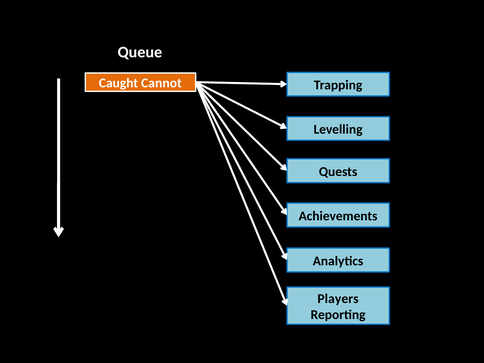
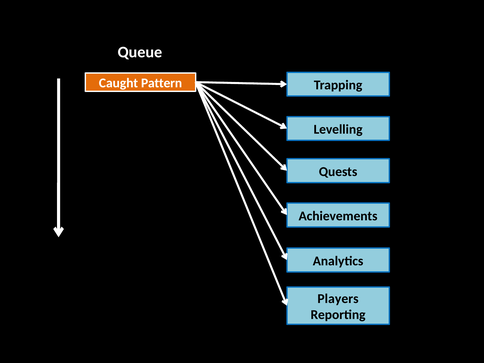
Cannot: Cannot -> Pattern (162, 83)
